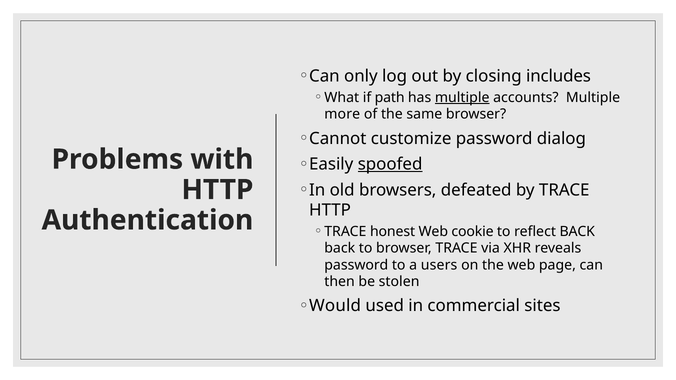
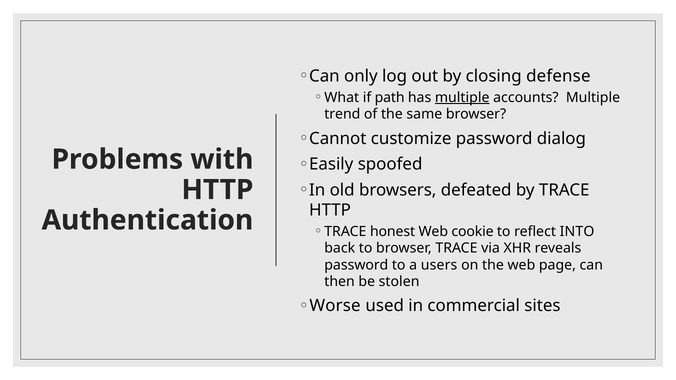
includes: includes -> defense (558, 76)
more: more -> trend (342, 114)
spoofed underline: present -> none (390, 164)
reflect BACK: BACK -> INTO (577, 232)
Would: Would -> Worse (335, 306)
